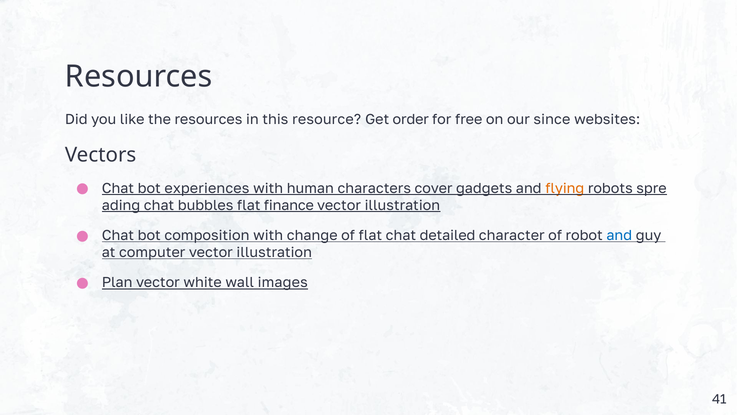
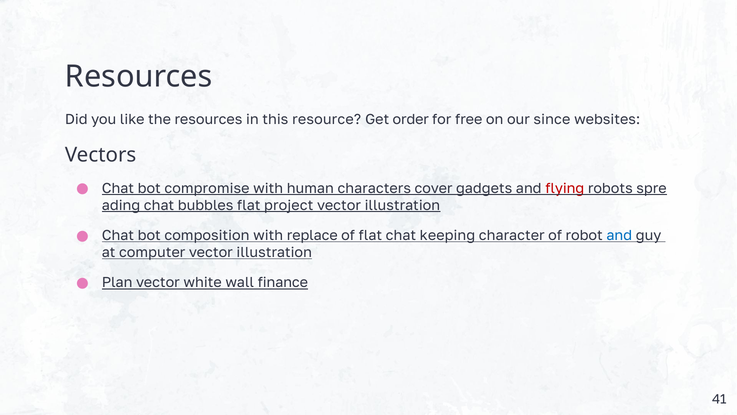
experiences: experiences -> compromise (207, 188)
flying colour: orange -> red (565, 188)
finance: finance -> project (289, 205)
change: change -> replace (312, 235)
detailed: detailed -> keeping (447, 235)
images: images -> finance (283, 282)
